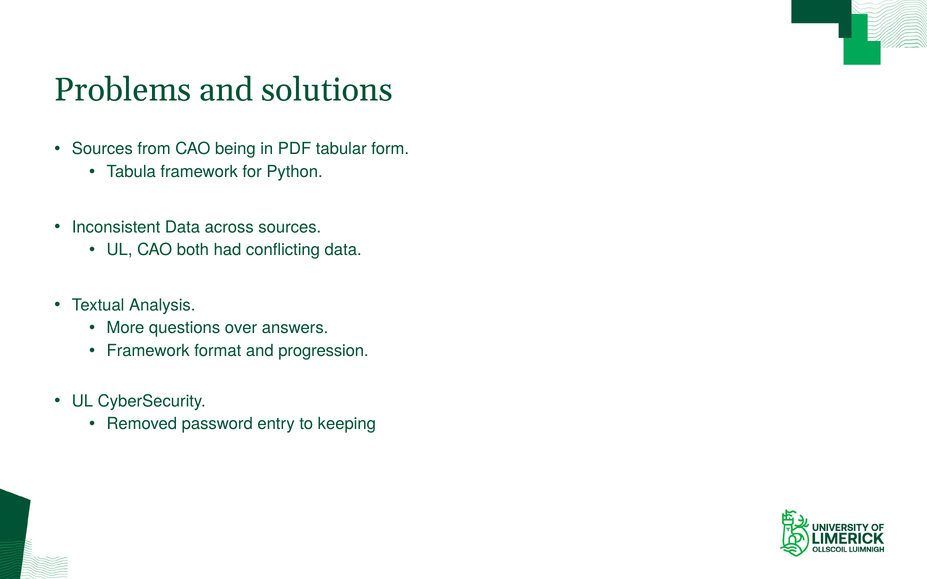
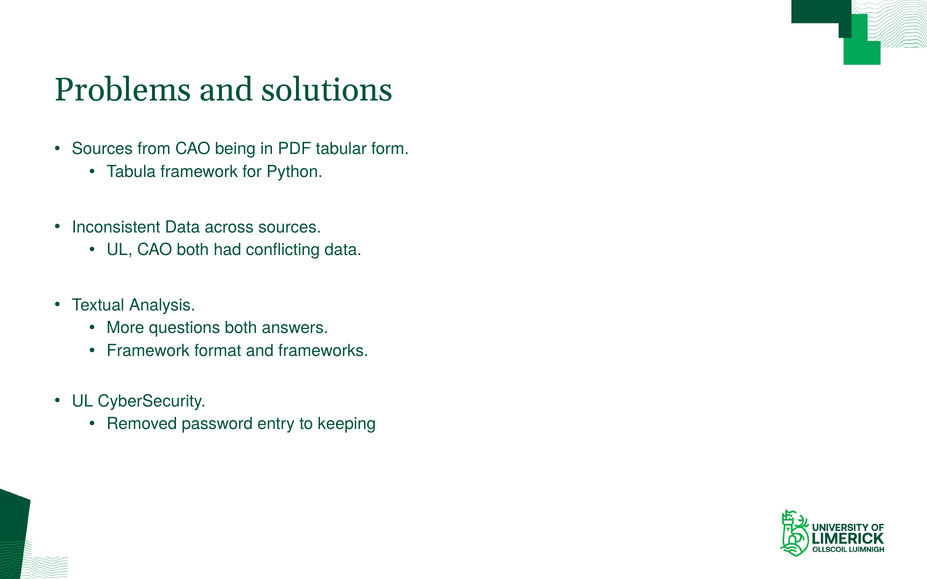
questions over: over -> both (241, 328)
progression: progression -> frameworks (323, 351)
